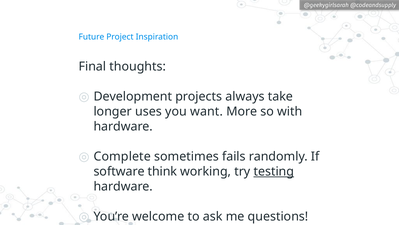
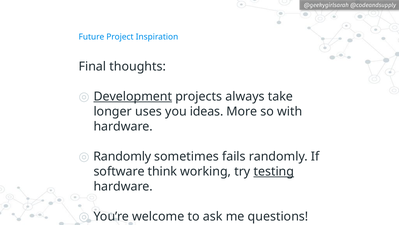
Development underline: none -> present (133, 96)
want: want -> ideas (207, 111)
Complete: Complete -> Randomly (122, 156)
